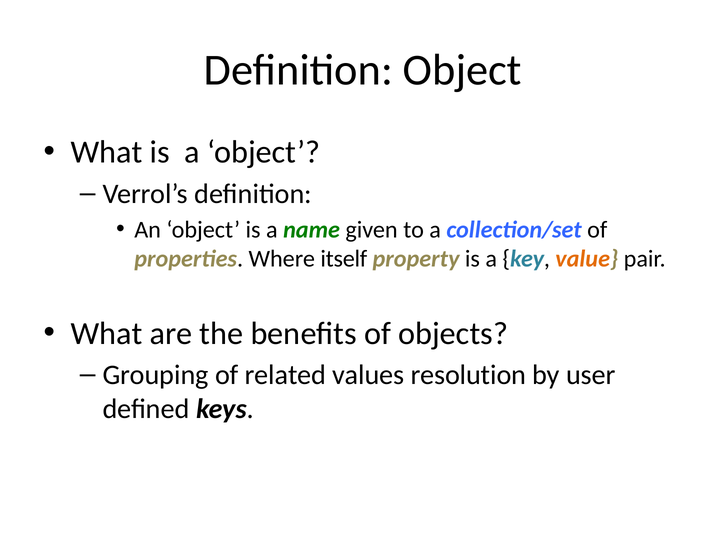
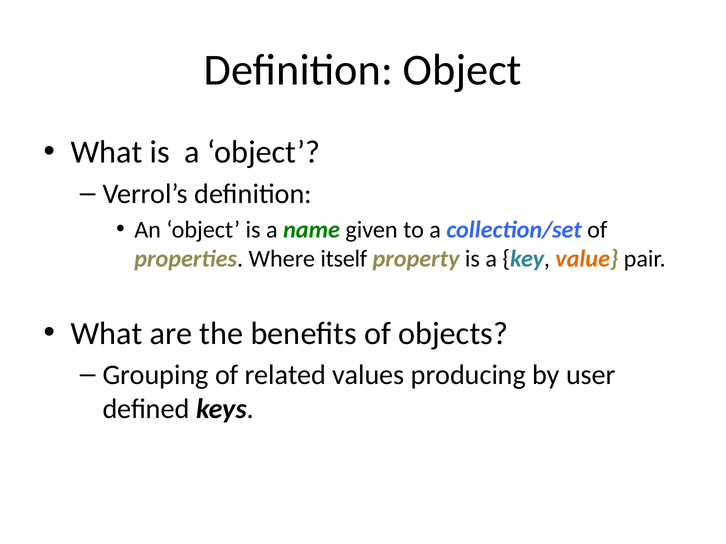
resolution: resolution -> producing (468, 375)
